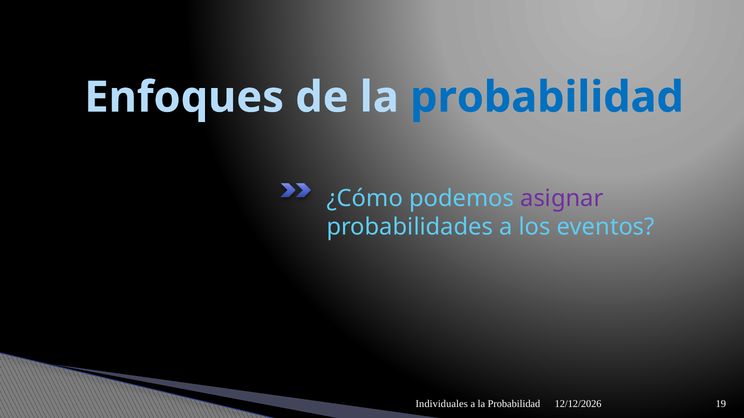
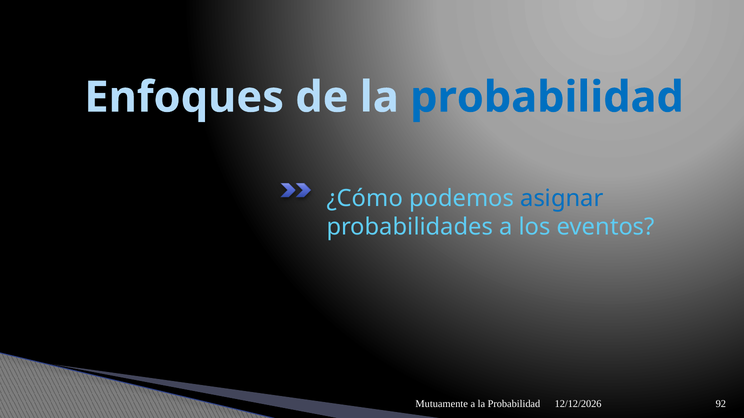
asignar colour: purple -> blue (562, 198)
Individuales: Individuales -> Mutuamente (442, 404)
19: 19 -> 92 (721, 404)
